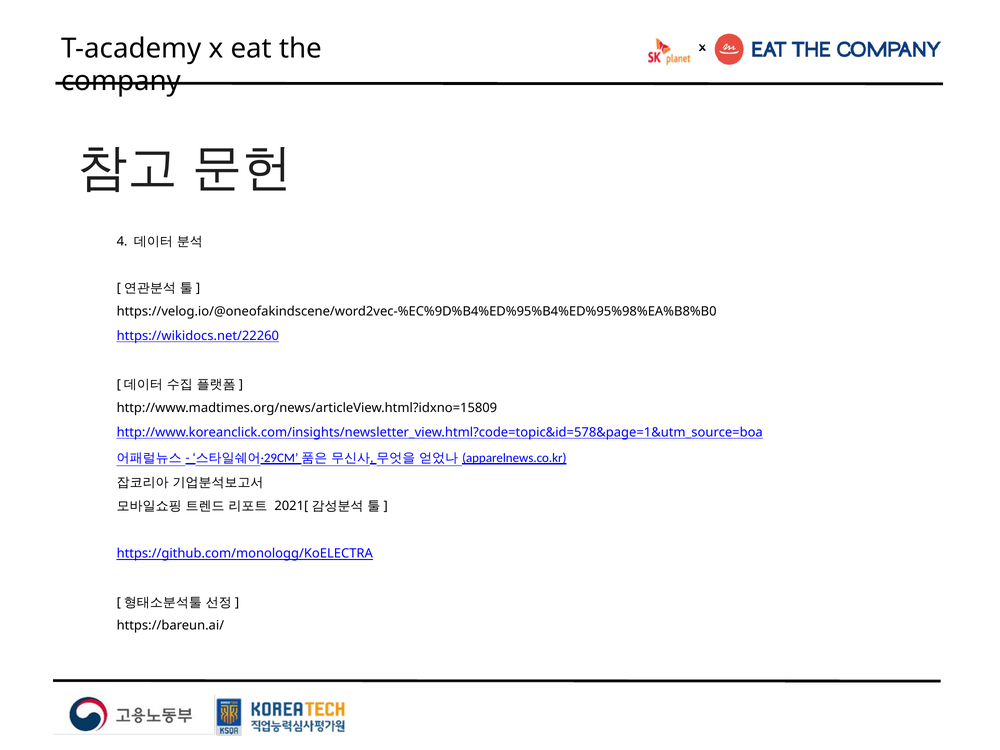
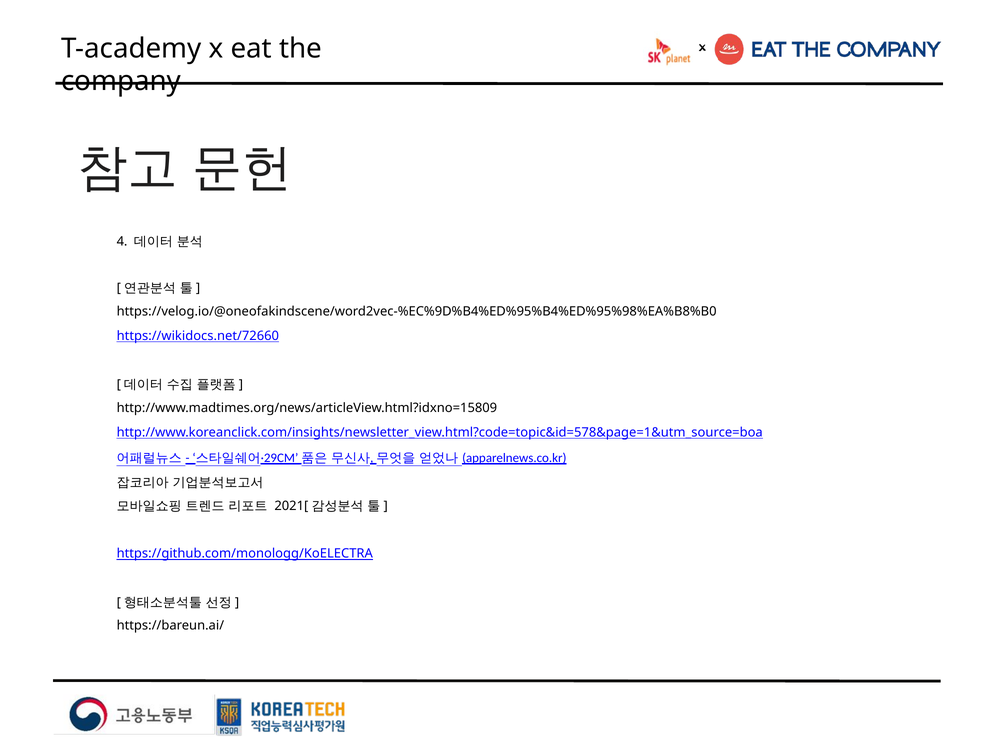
https://wikidocs.net/22260: https://wikidocs.net/22260 -> https://wikidocs.net/72660 (198, 336)
